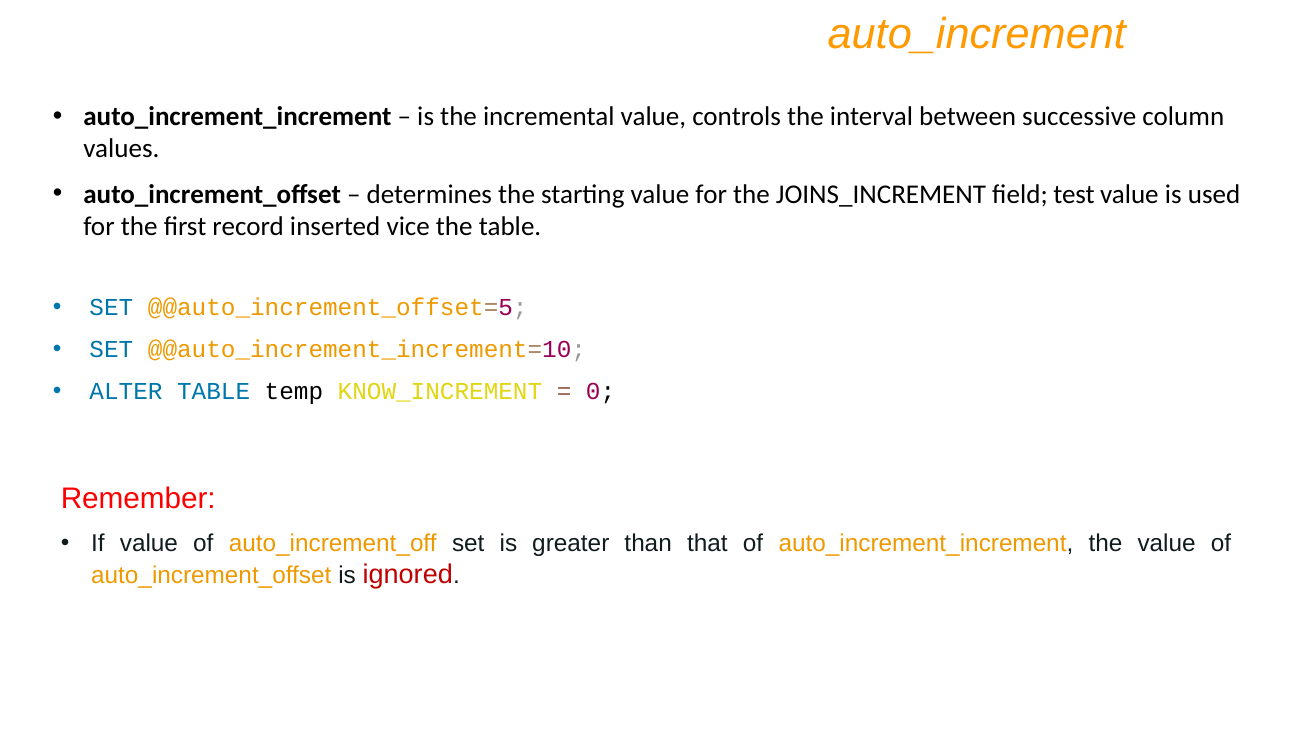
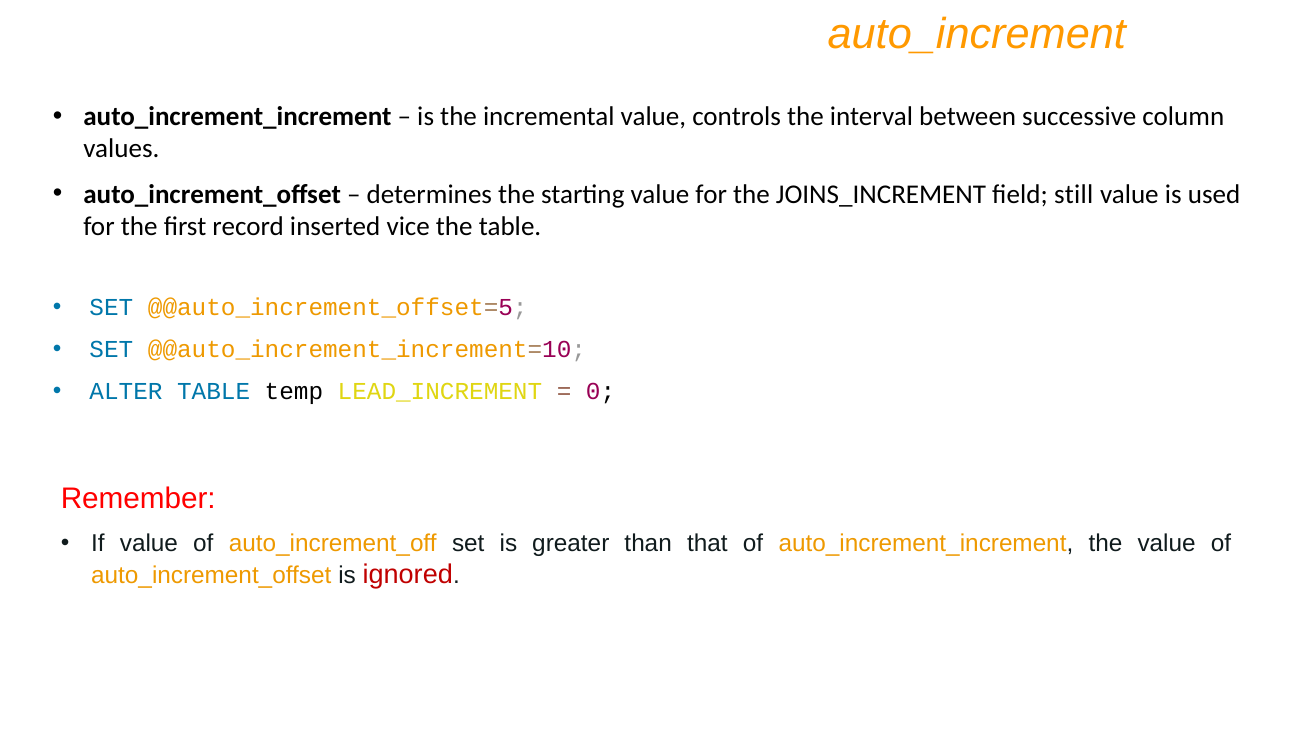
test: test -> still (1074, 195)
KNOW_INCREMENT: KNOW_INCREMENT -> LEAD_INCREMENT (440, 392)
